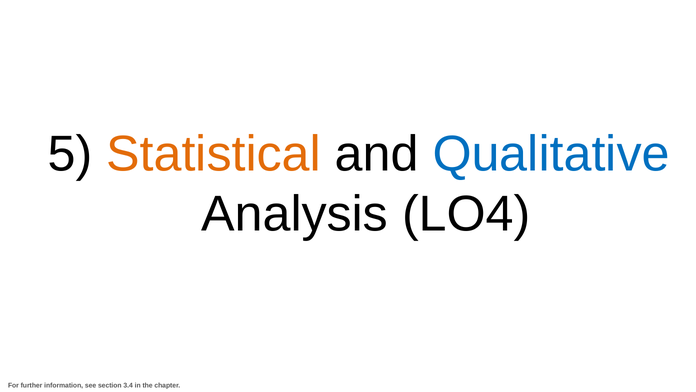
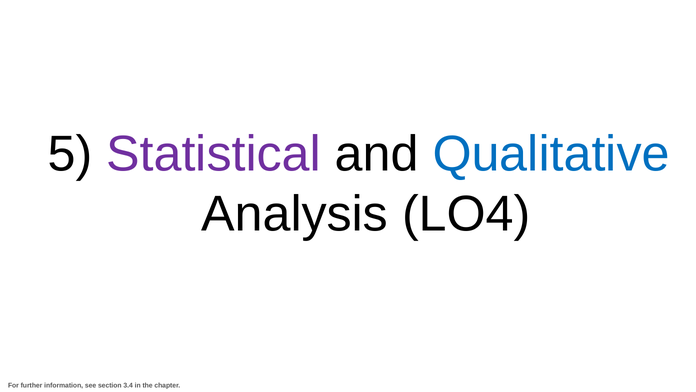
Statistical colour: orange -> purple (214, 154)
